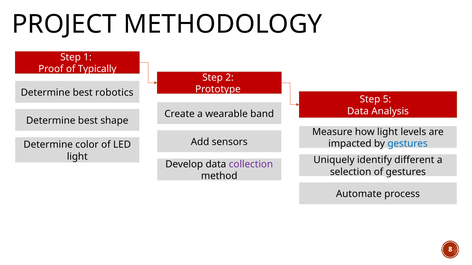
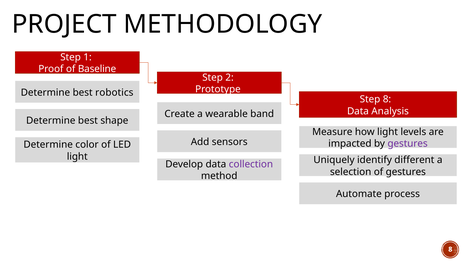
Typically: Typically -> Baseline (97, 69)
Step 5: 5 -> 8 (387, 100)
gestures colour: blue -> purple (408, 144)
